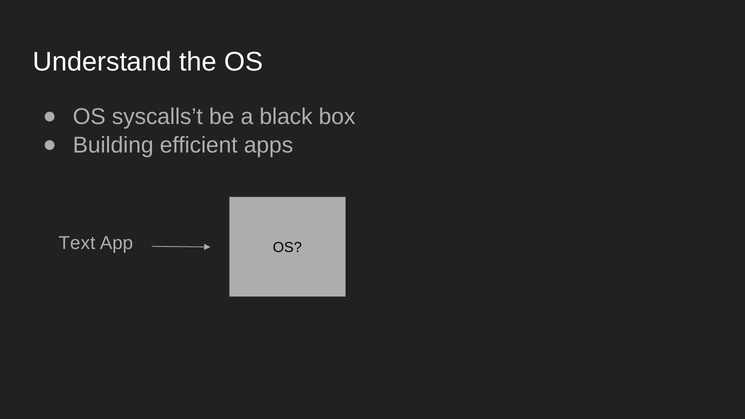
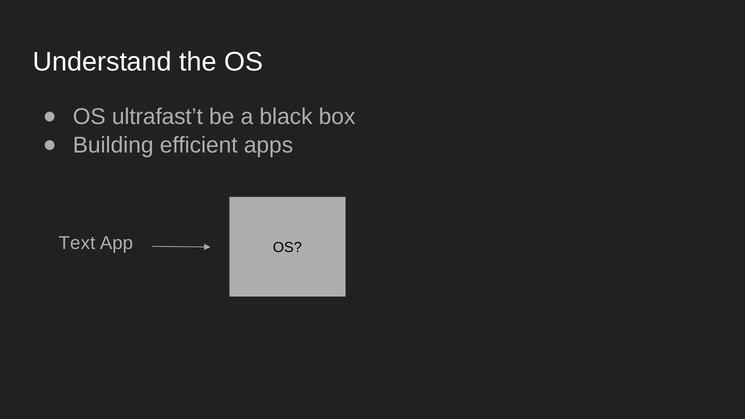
syscalls’t: syscalls’t -> ultrafast’t (157, 117)
